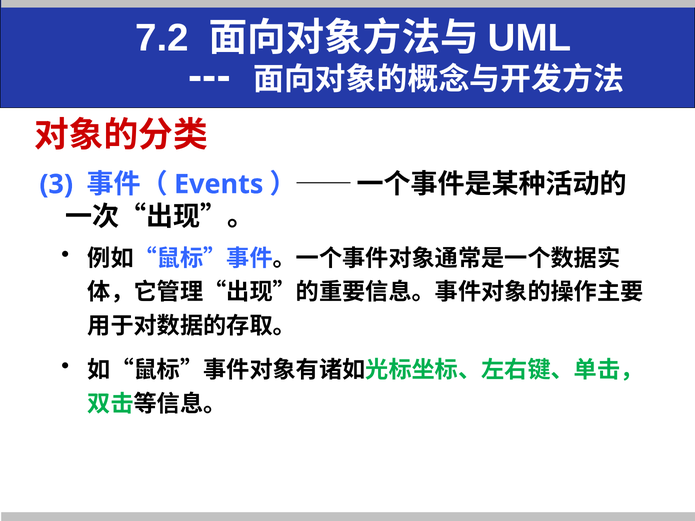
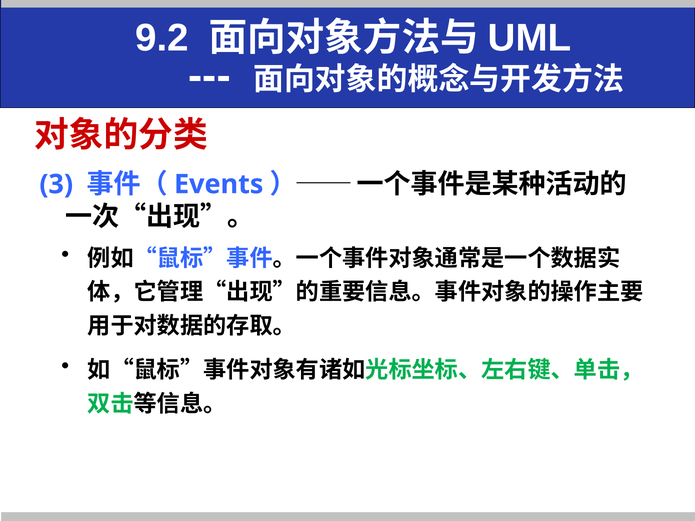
7.2: 7.2 -> 9.2 (162, 38)
